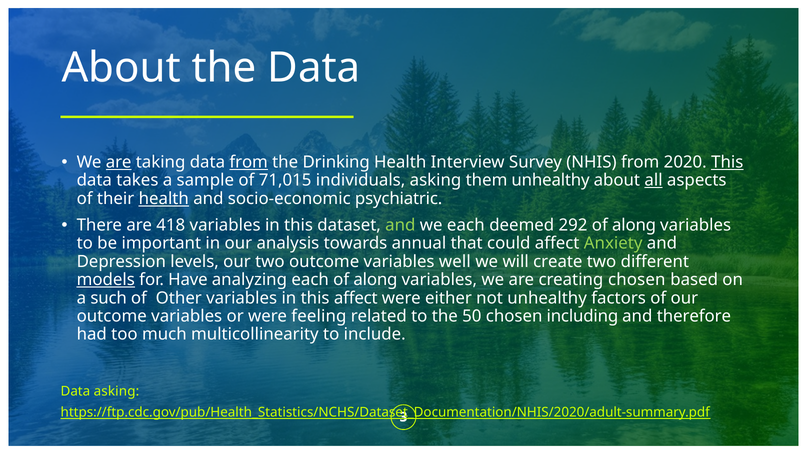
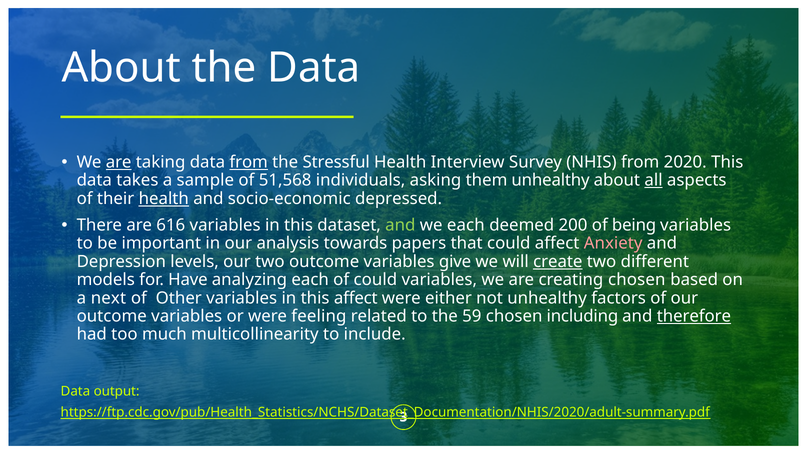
Drinking: Drinking -> Stressful (336, 162)
This underline: present -> none (727, 162)
71,015: 71,015 -> 51,568 (285, 180)
psychiatric: psychiatric -> depressed (399, 199)
418: 418 -> 616 (171, 225)
292: 292 -> 200 (573, 225)
along: along -> being (634, 225)
annual: annual -> papers (419, 243)
Anxiety colour: light green -> pink (613, 243)
well: well -> give (455, 262)
create underline: none -> present (558, 262)
models underline: present -> none (106, 280)
each of along: along -> could (375, 280)
such: such -> next (108, 298)
50: 50 -> 59 (472, 316)
therefore underline: none -> present (694, 316)
Data asking: asking -> output (117, 391)
